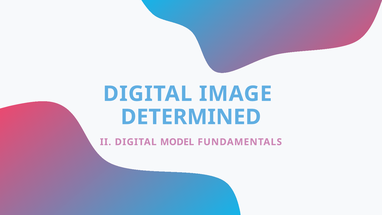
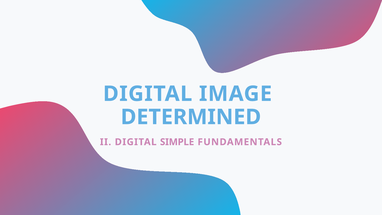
MODEL: MODEL -> SIMPLE (177, 142)
